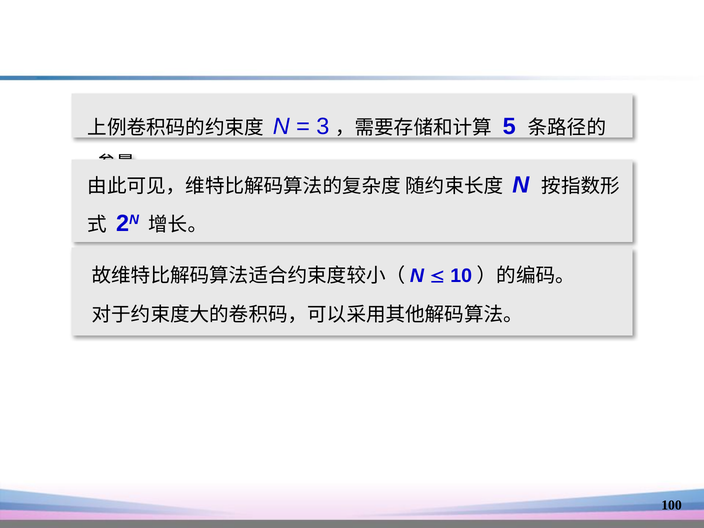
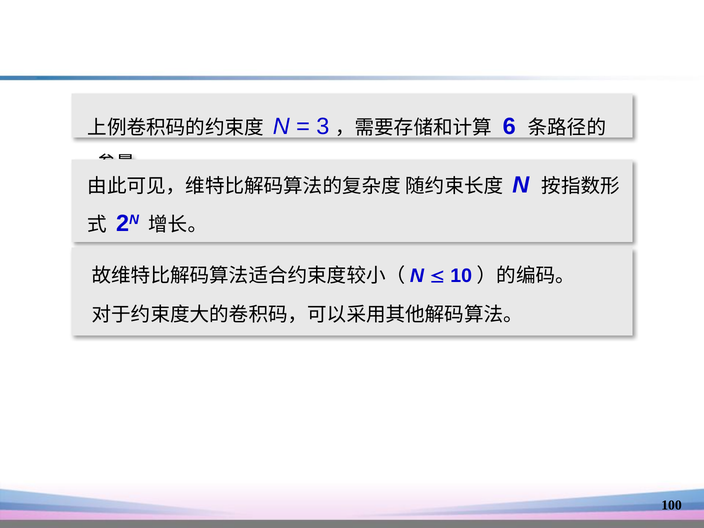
5: 5 -> 6 (509, 127)
